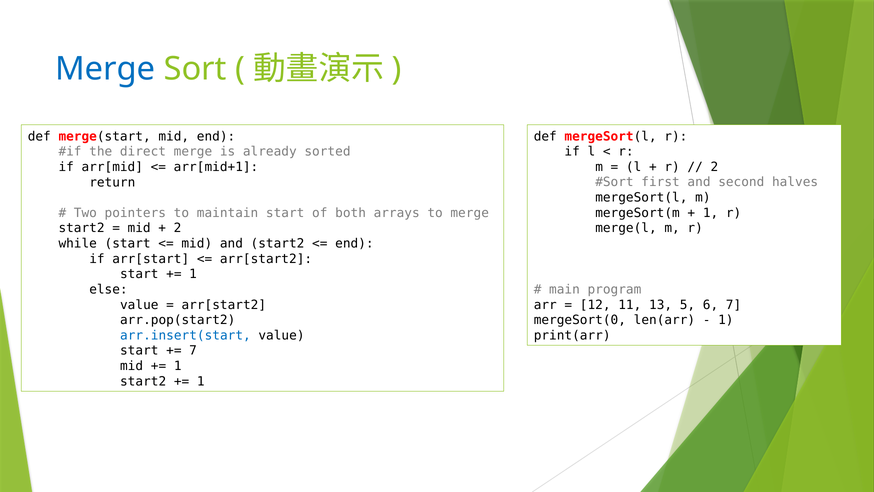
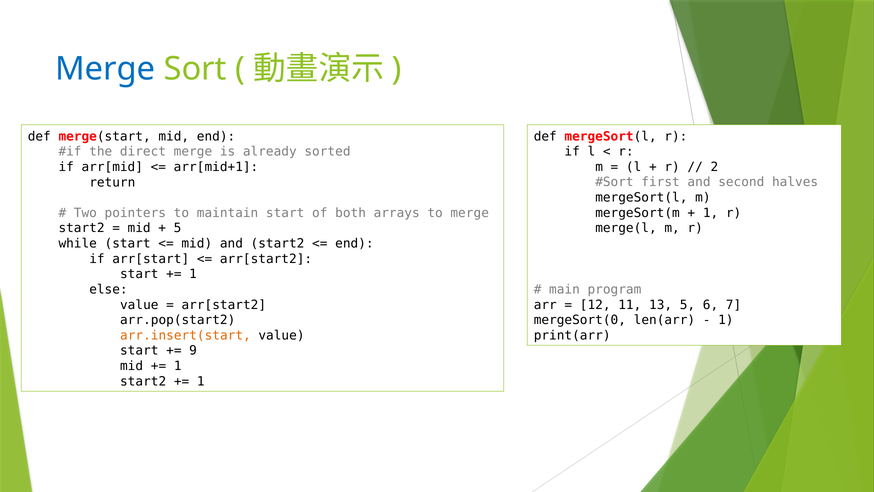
2: 2 -> 5 (178, 228)
arr.insert(start colour: blue -> orange (185, 335)
7: 7 -> 9 (193, 351)
